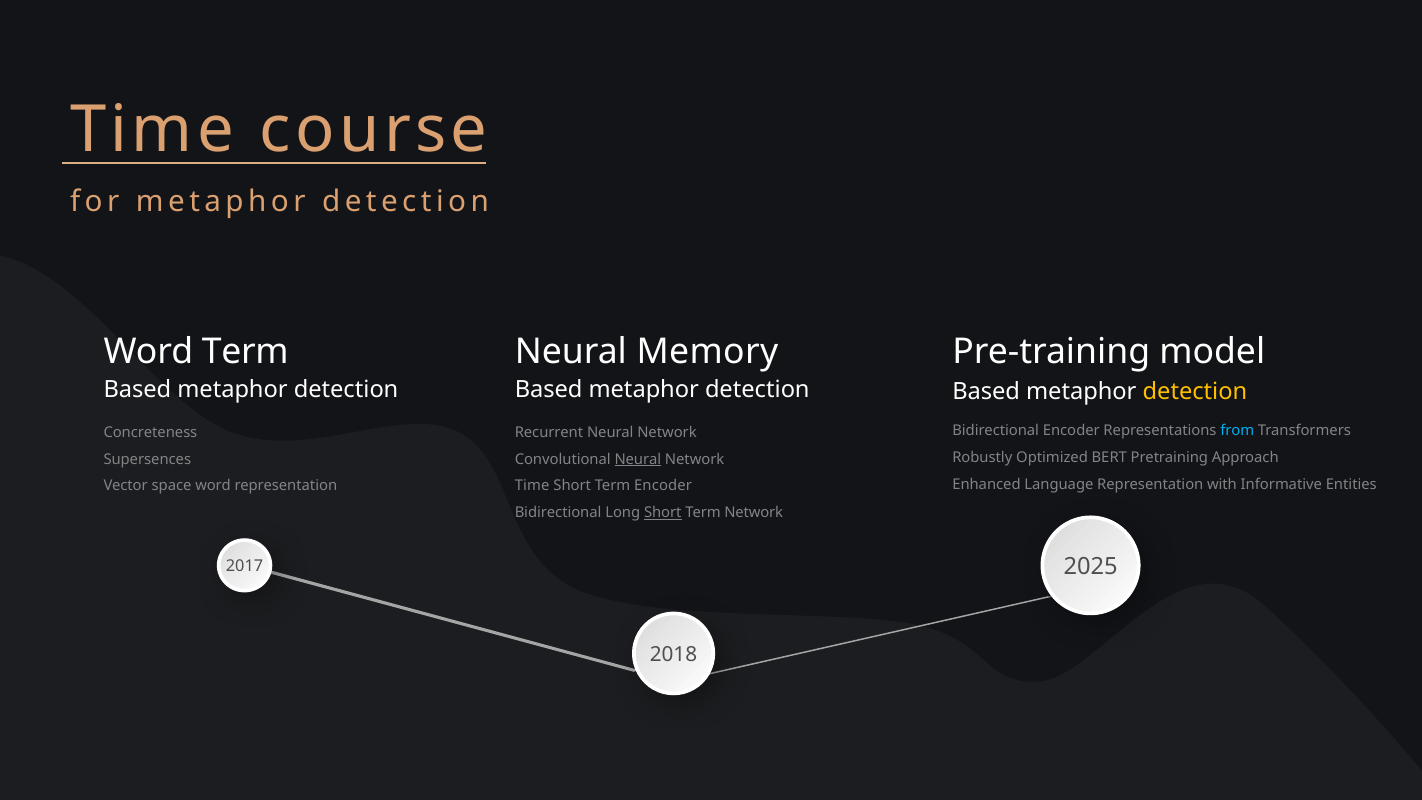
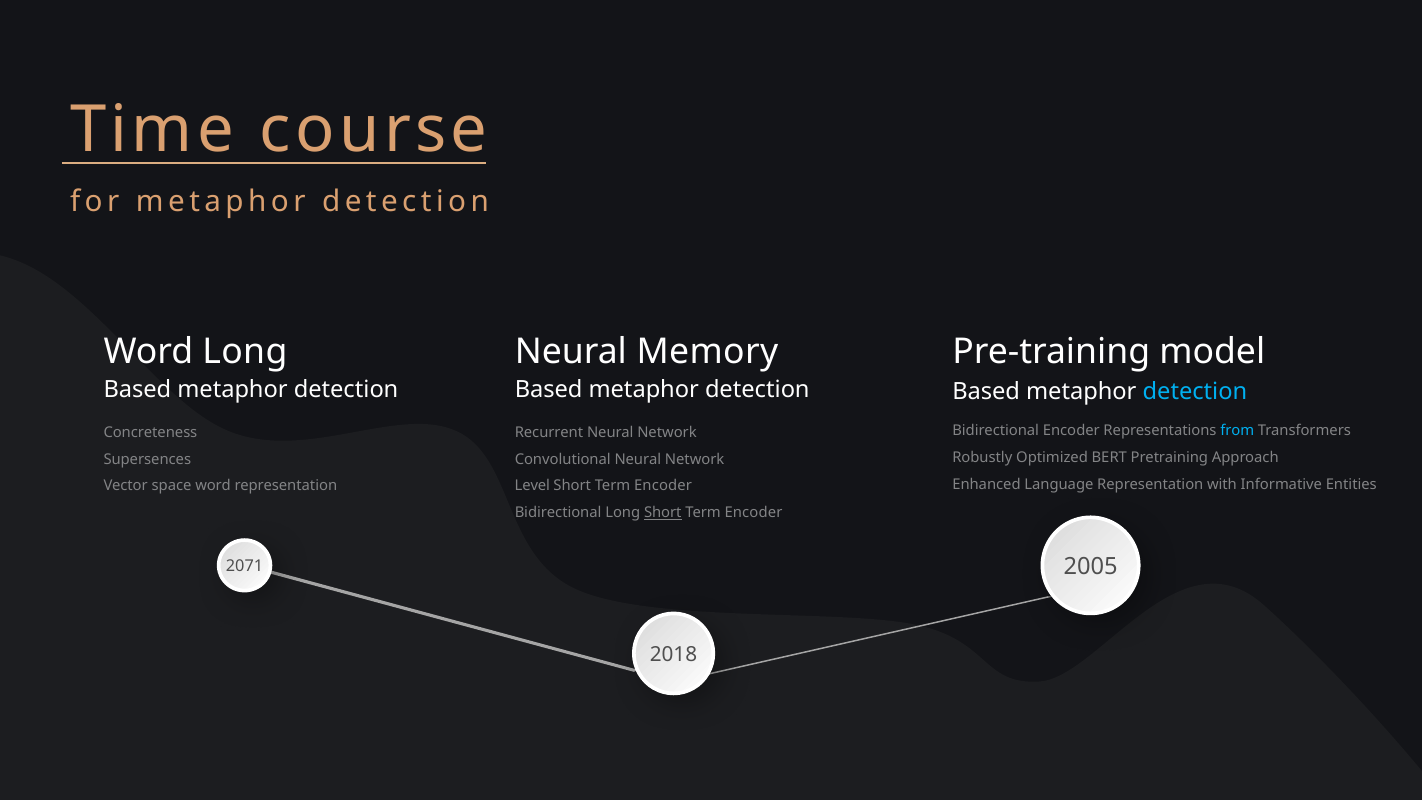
Word Term: Term -> Long (245, 352)
detection colour: yellow -> light blue (1195, 391)
Neural underline: present -> none (638, 459)
Time: Time -> Level (532, 486)
Network: Network -> Encoder (754, 513)
2025: 2025 -> 2005 (1091, 566)
2017: 2017 -> 2071 (245, 566)
